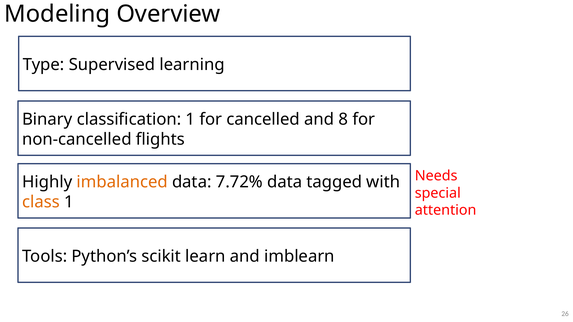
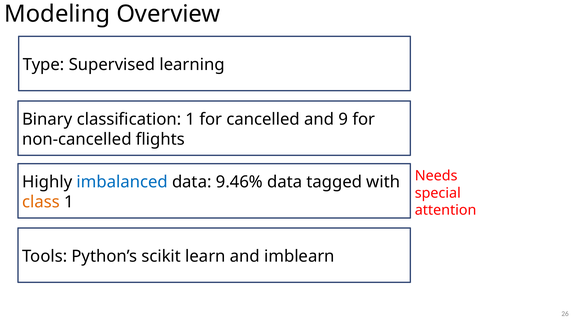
8: 8 -> 9 (343, 119)
imbalanced colour: orange -> blue (122, 182)
7.72%: 7.72% -> 9.46% (239, 182)
